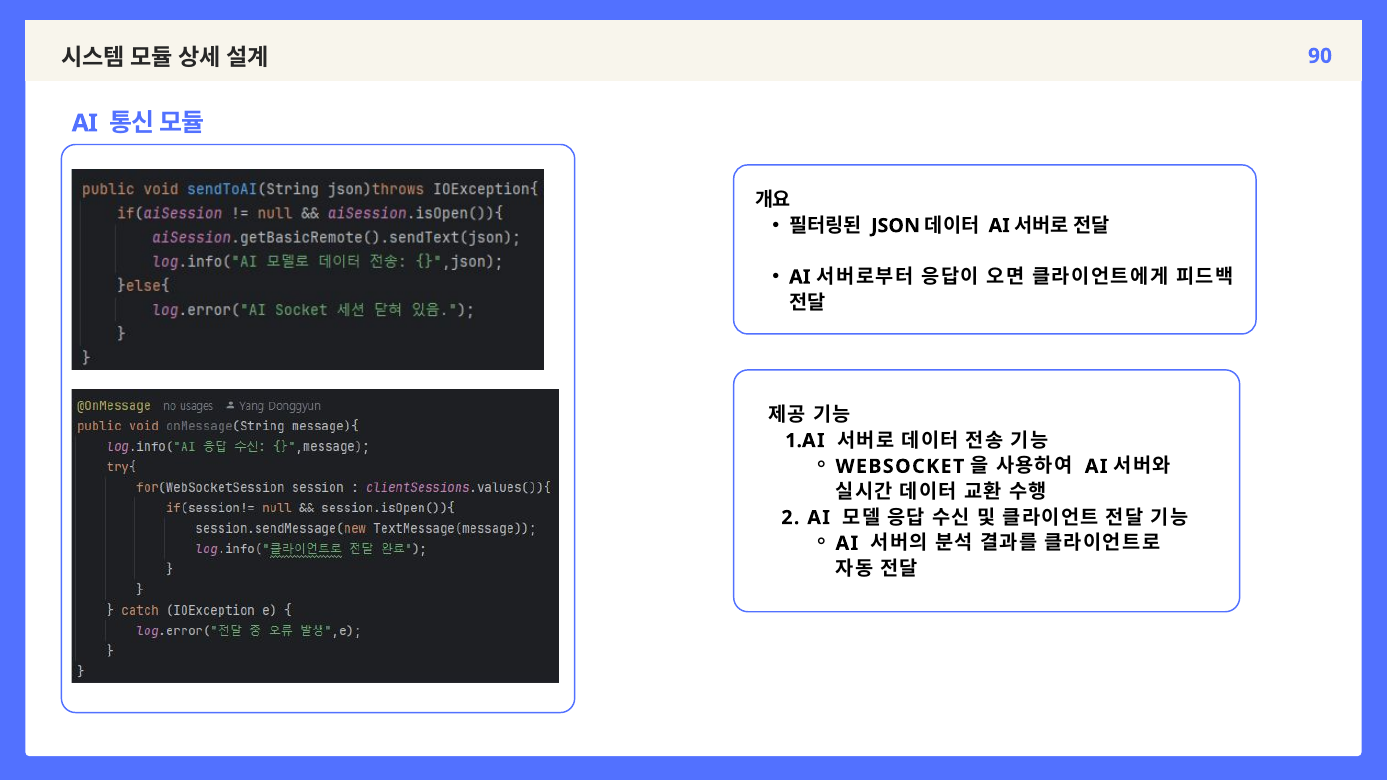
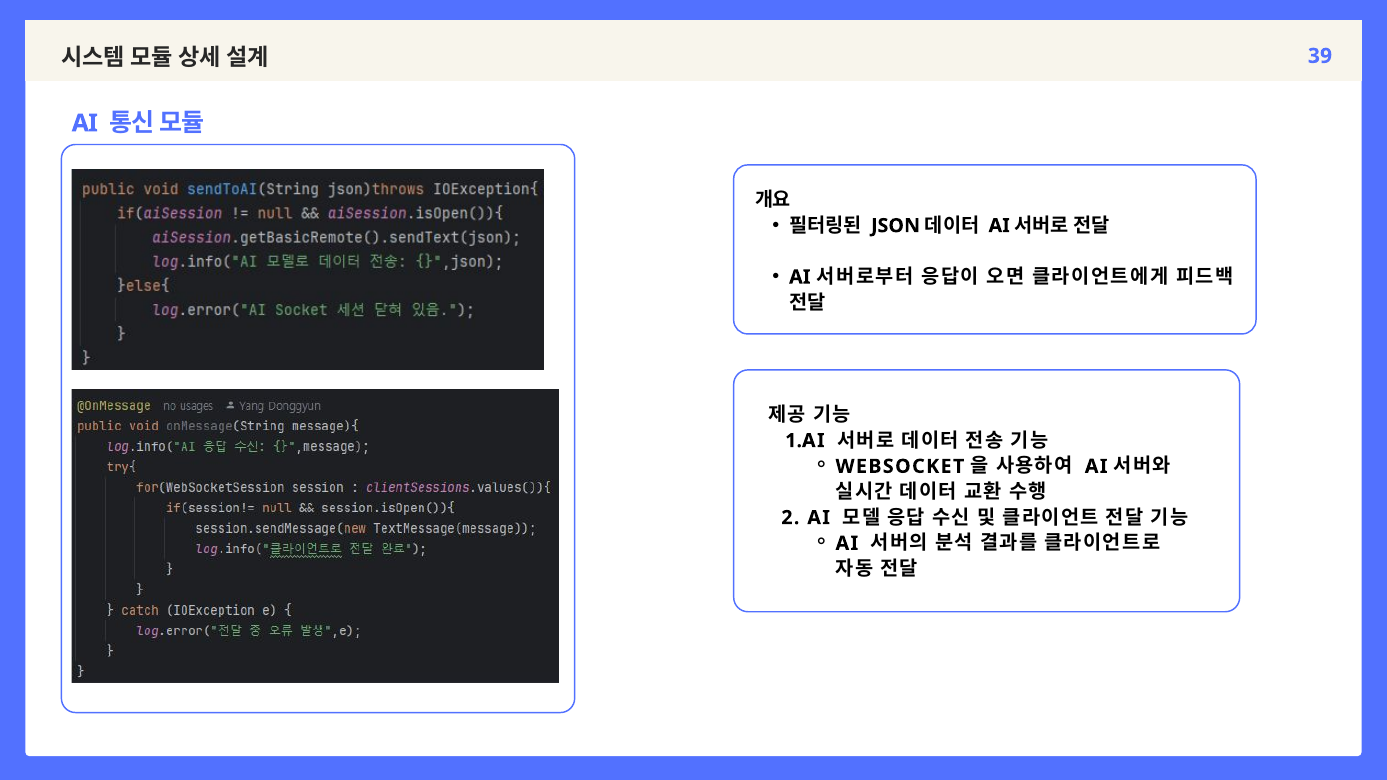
90: 90 -> 39 (1320, 56)
